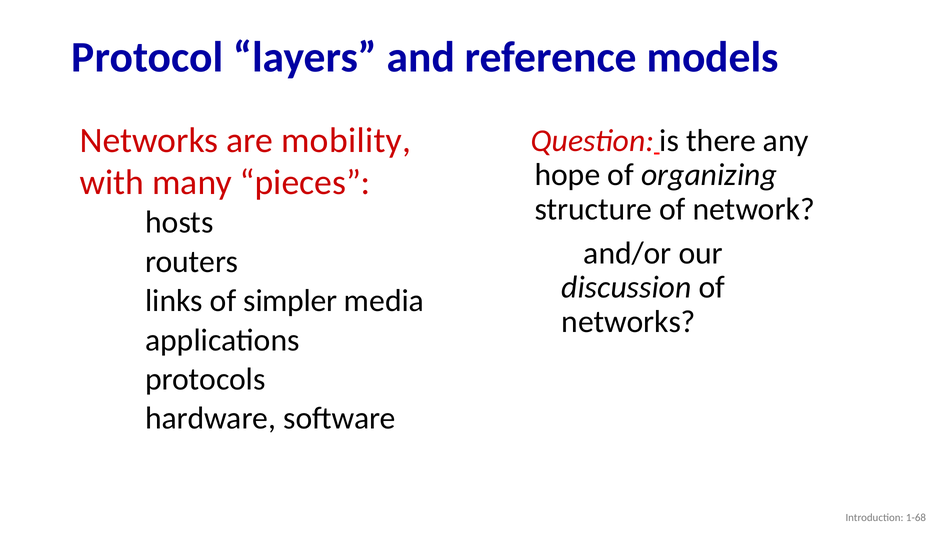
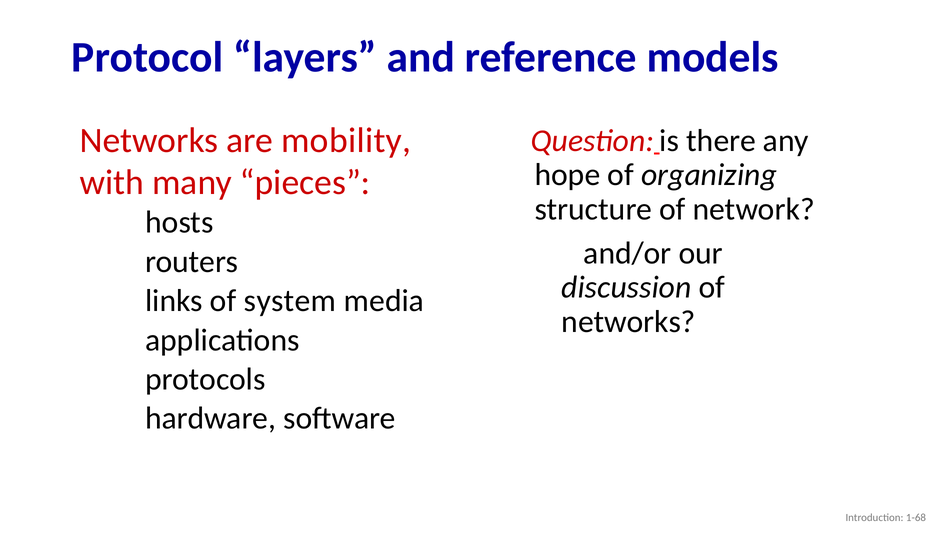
simpler: simpler -> system (290, 301)
